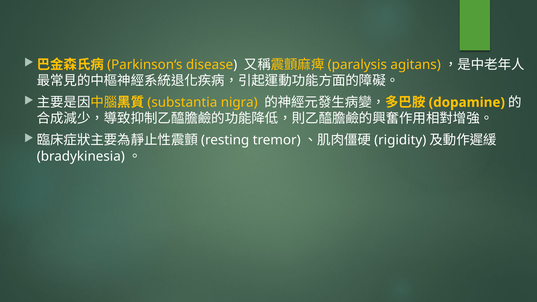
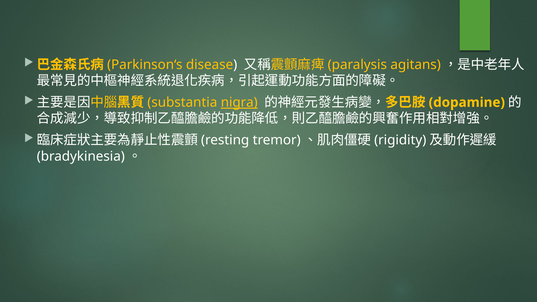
nigra underline: none -> present (239, 102)
